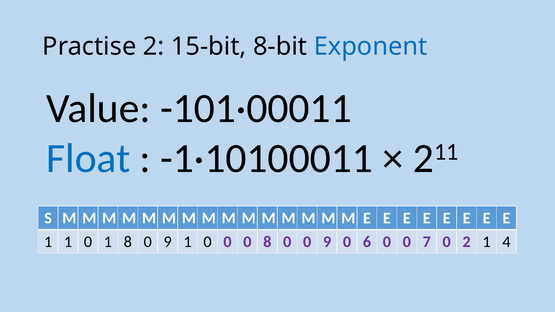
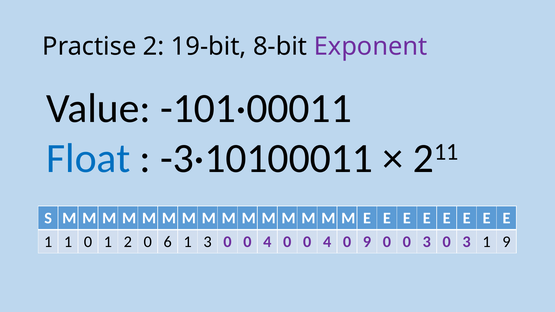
15-bit: 15-bit -> 19-bit (209, 47)
Exponent colour: blue -> purple (371, 47)
-1·10100011: -1·10100011 -> -3·10100011 (267, 159)
1 8: 8 -> 2 (128, 242)
9: 9 -> 6 (168, 242)
0: 0 -> 3 (208, 242)
8: 8 -> 4 (267, 242)
9: 9 -> 4 (327, 242)
0 6: 6 -> 9 (367, 242)
0 0 7: 7 -> 3 (427, 242)
2: 2 -> 3 (467, 242)
1 4: 4 -> 9 (506, 242)
